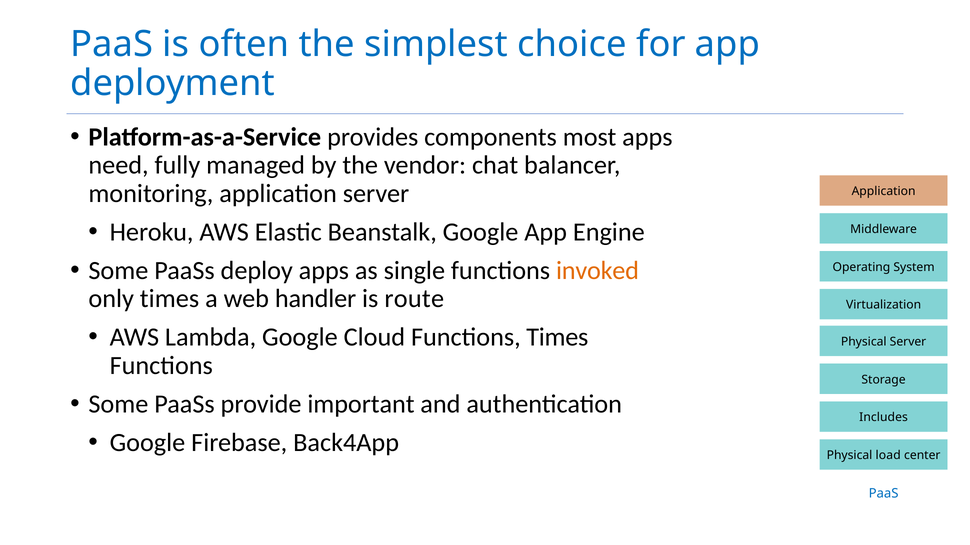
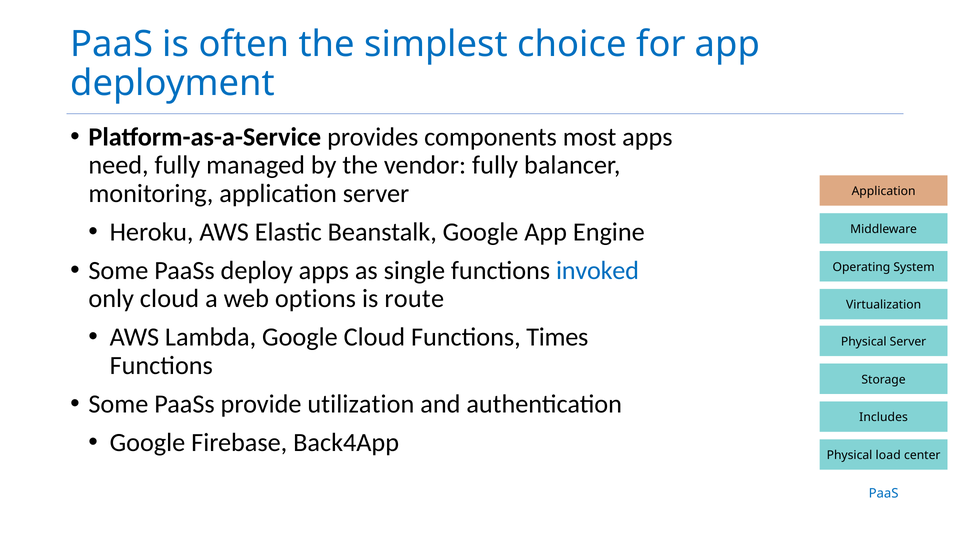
vendor chat: chat -> fully (495, 165)
invoked colour: orange -> blue (598, 271)
only times: times -> cloud (169, 299)
handler: handler -> options (315, 299)
important: important -> utilization (361, 404)
